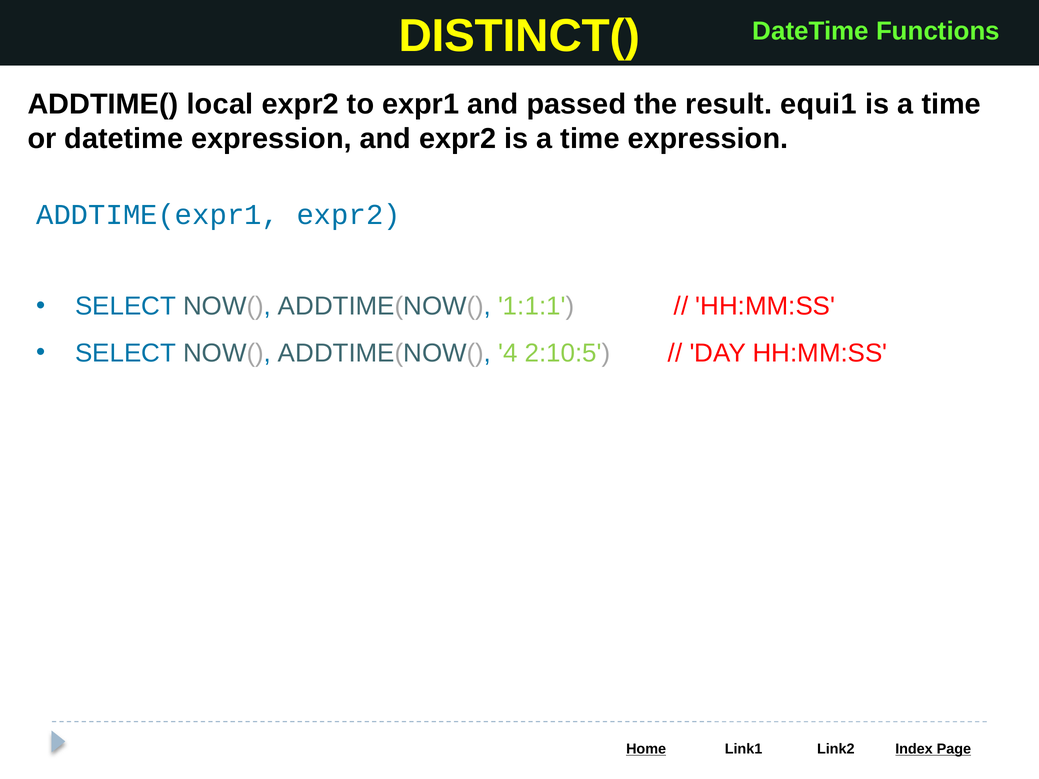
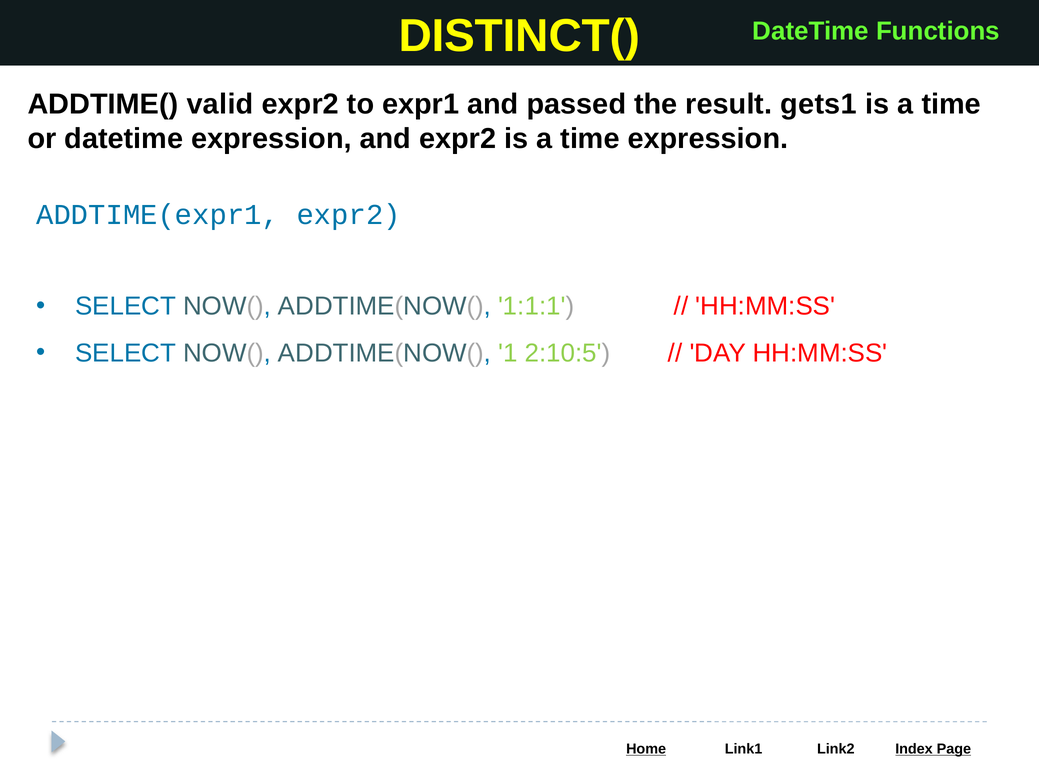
local: local -> valid (220, 104)
equi1: equi1 -> gets1 (819, 104)
4: 4 -> 1 (508, 353)
